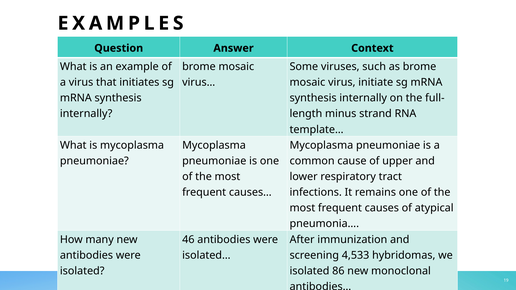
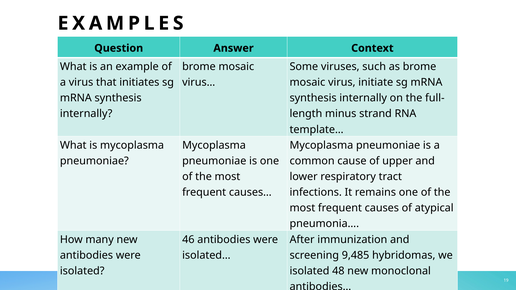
4,533: 4,533 -> 9,485 (356, 255)
86: 86 -> 48 (338, 271)
